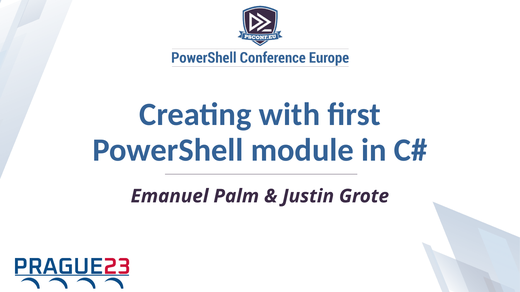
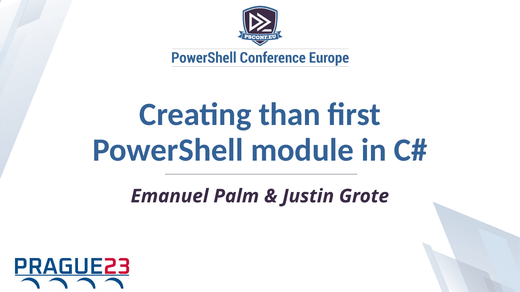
with: with -> than (290, 115)
